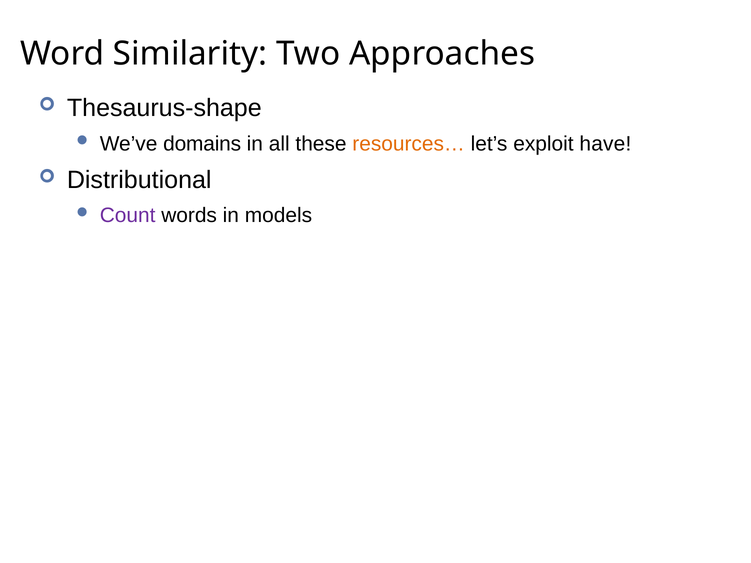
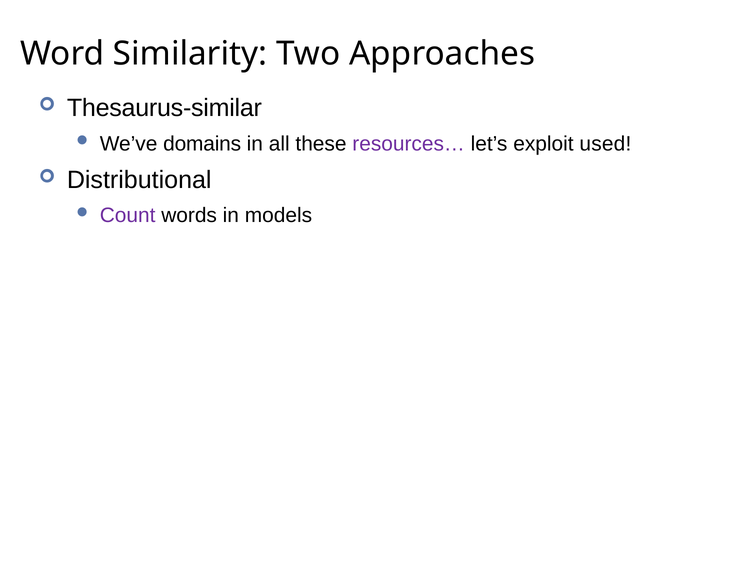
Thesaurus-shape: Thesaurus-shape -> Thesaurus-similar (164, 108)
resources… colour: orange -> purple (409, 144)
have: have -> used (605, 144)
